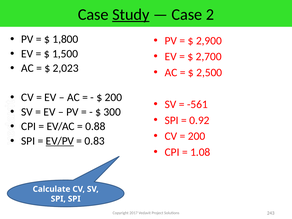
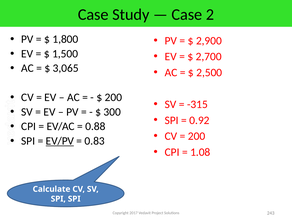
Study underline: present -> none (131, 15)
2,023: 2,023 -> 3,065 (66, 68)
-561: -561 -> -315 (197, 104)
